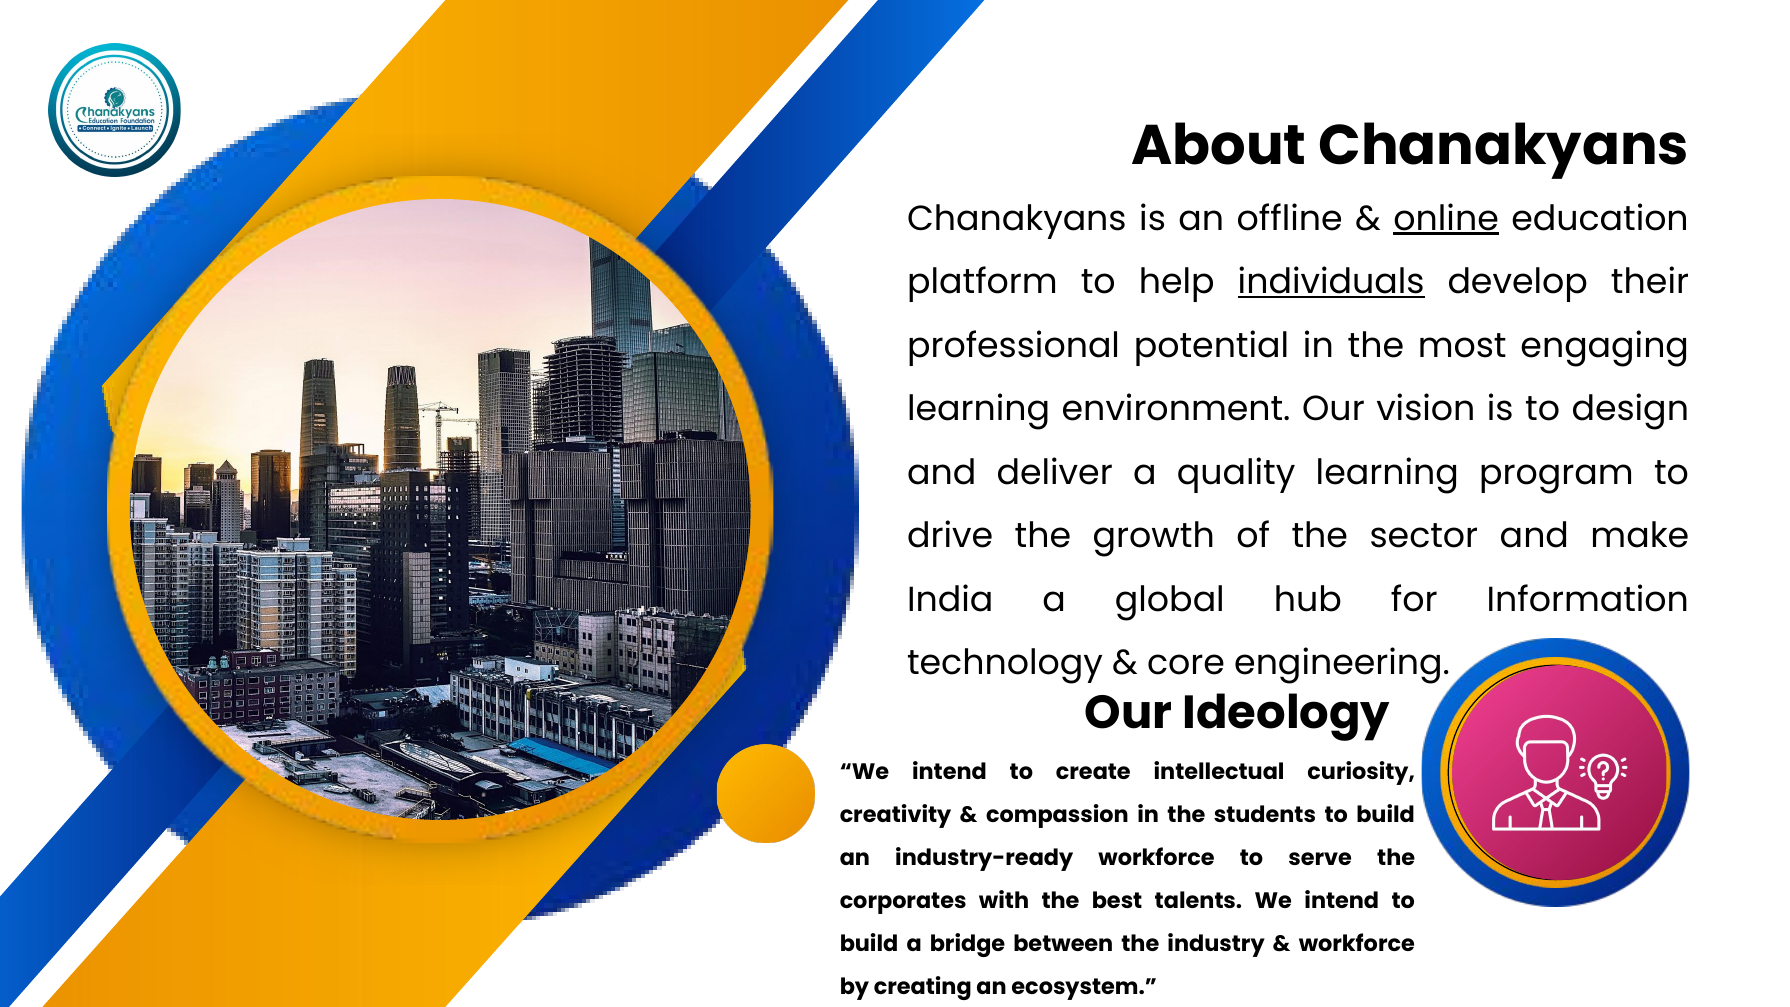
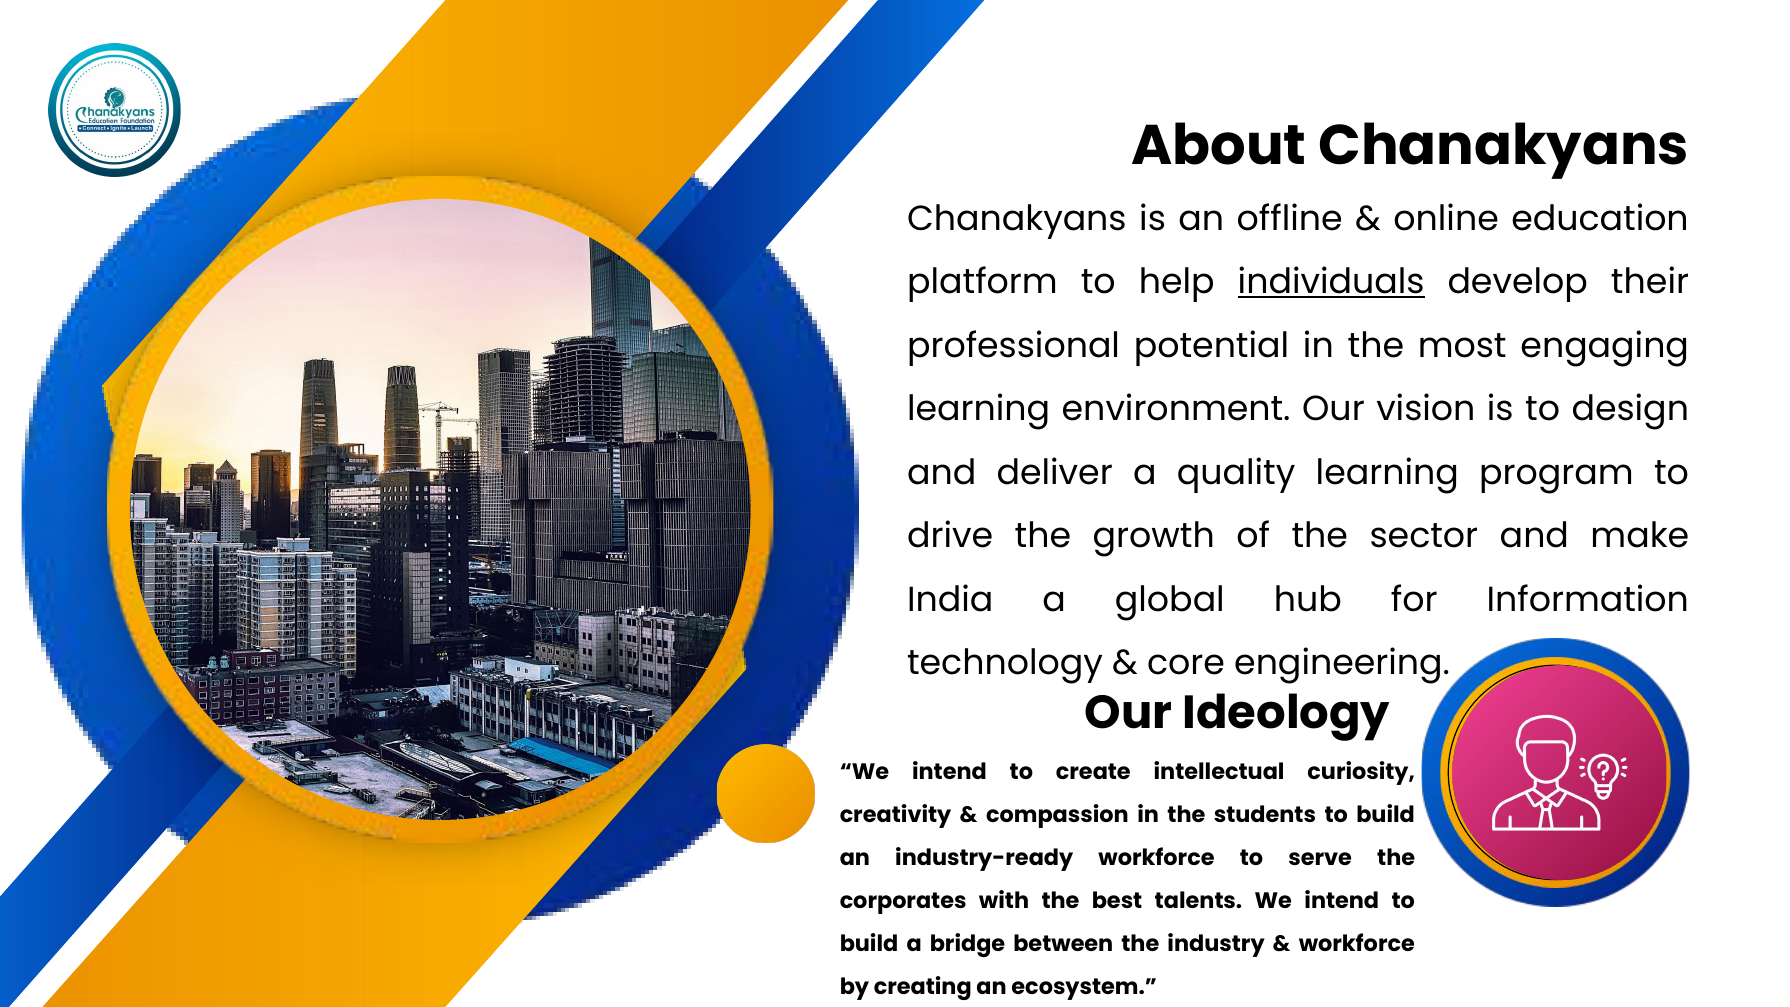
online underline: present -> none (1446, 218)
